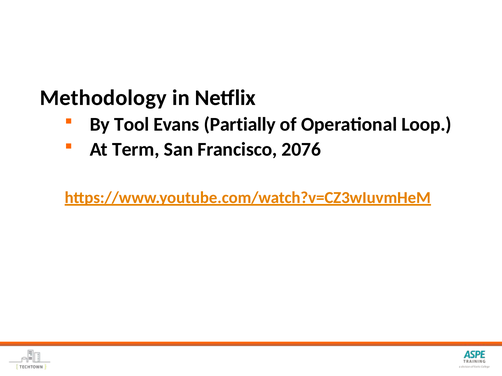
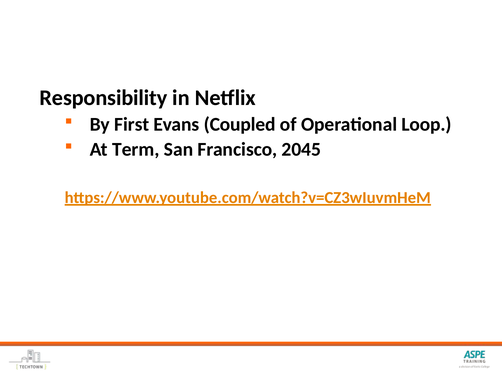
Methodology: Methodology -> Responsibility (103, 98)
Tool: Tool -> First (132, 125)
Partially: Partially -> Coupled (240, 125)
2076: 2076 -> 2045 (301, 150)
